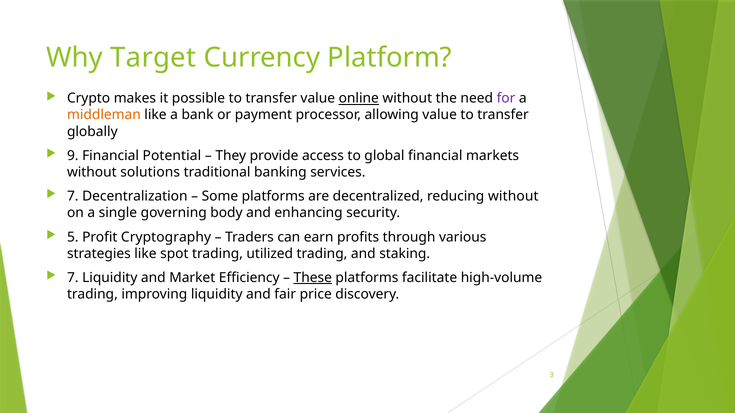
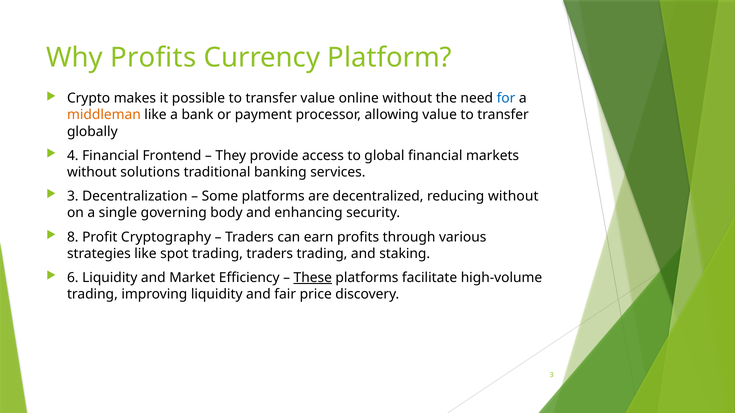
Why Target: Target -> Profits (153, 58)
online underline: present -> none (359, 99)
for colour: purple -> blue (506, 99)
9: 9 -> 4 (73, 156)
Potential: Potential -> Frontend (172, 156)
7: 7 -> 3 (73, 197)
5: 5 -> 8 (73, 237)
trading utilized: utilized -> traders (270, 254)
7: 7 -> 6 (73, 278)
